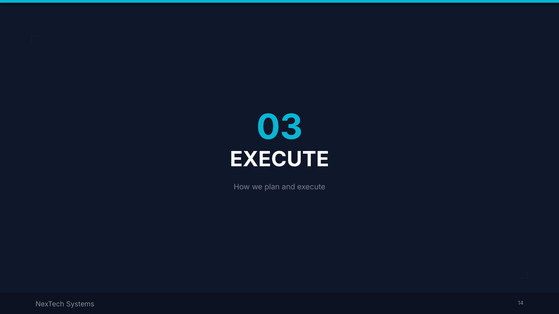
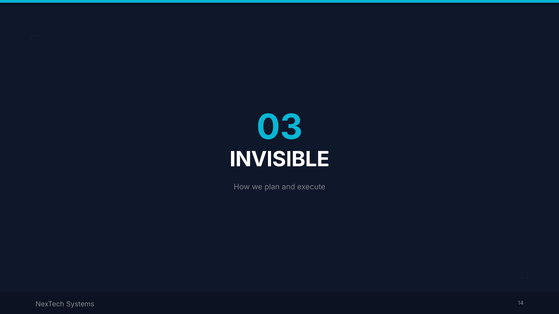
EXECUTE: EXECUTE -> INVISIBLE (280, 160)
